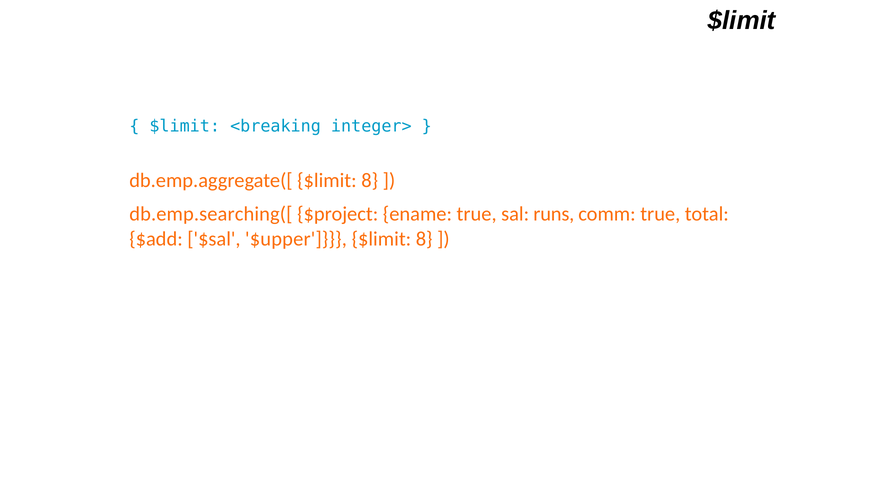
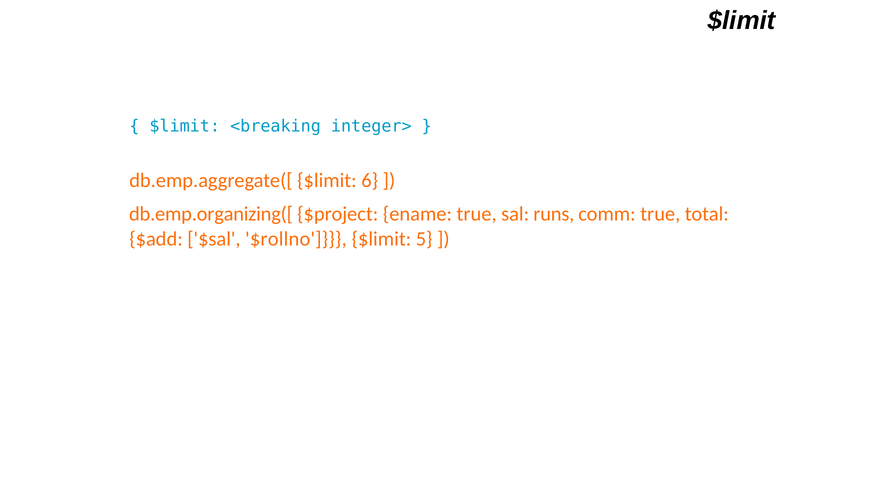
db.emp.aggregate([ $limit 8: 8 -> 6 (370, 181)
db.emp.searching([: db.emp.searching([ -> db.emp.organizing([ (211, 214)
$upper: $upper -> $rollno (296, 239)
8: 8 -> 5 (424, 239)
